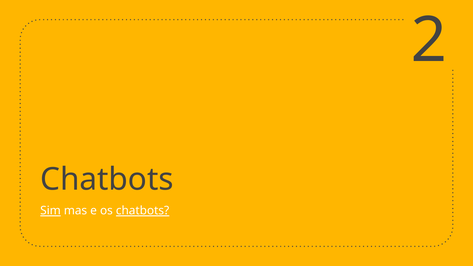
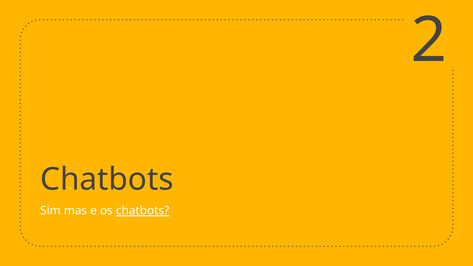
Sim underline: present -> none (50, 211)
